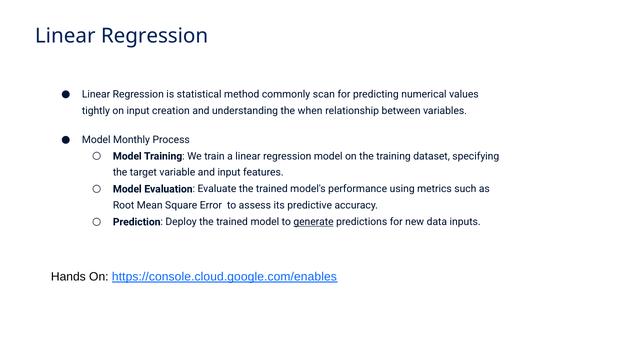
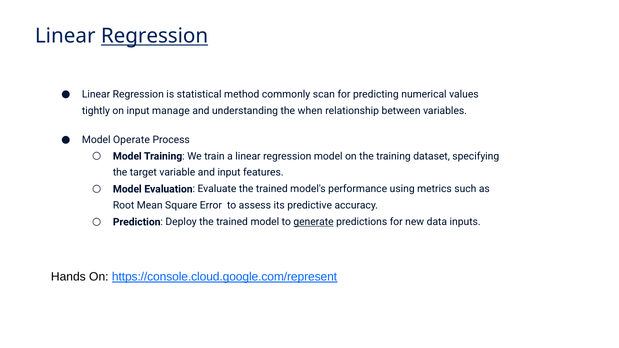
Regression underline: none -> present (155, 36)
creation: creation -> manage (171, 111)
Monthly: Monthly -> Operate (131, 140)
https://console.cloud.google.com/enables: https://console.cloud.google.com/enables -> https://console.cloud.google.com/represent (225, 277)
